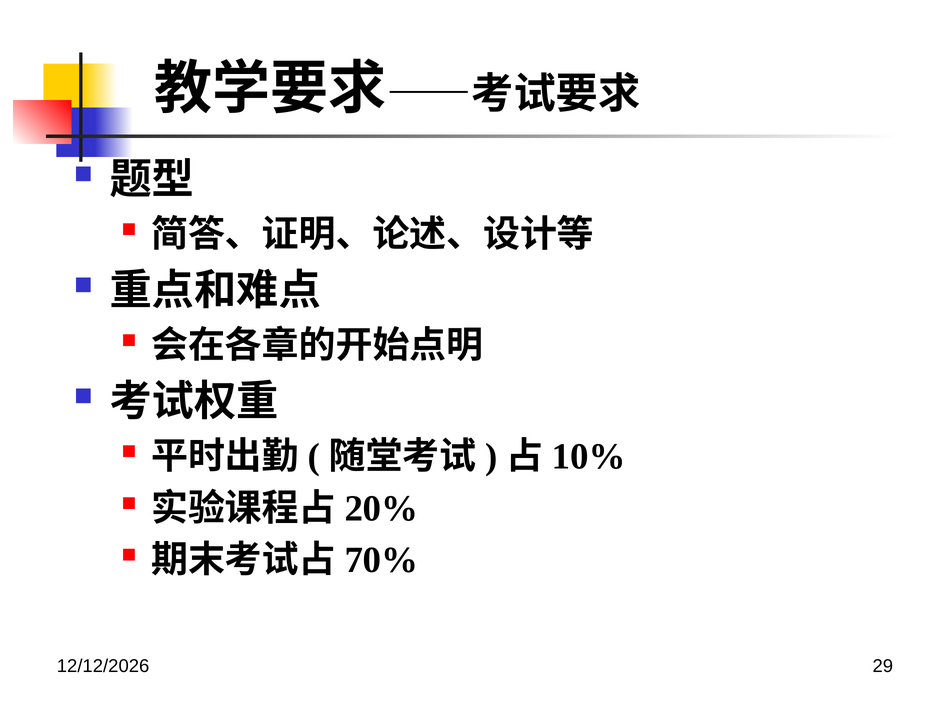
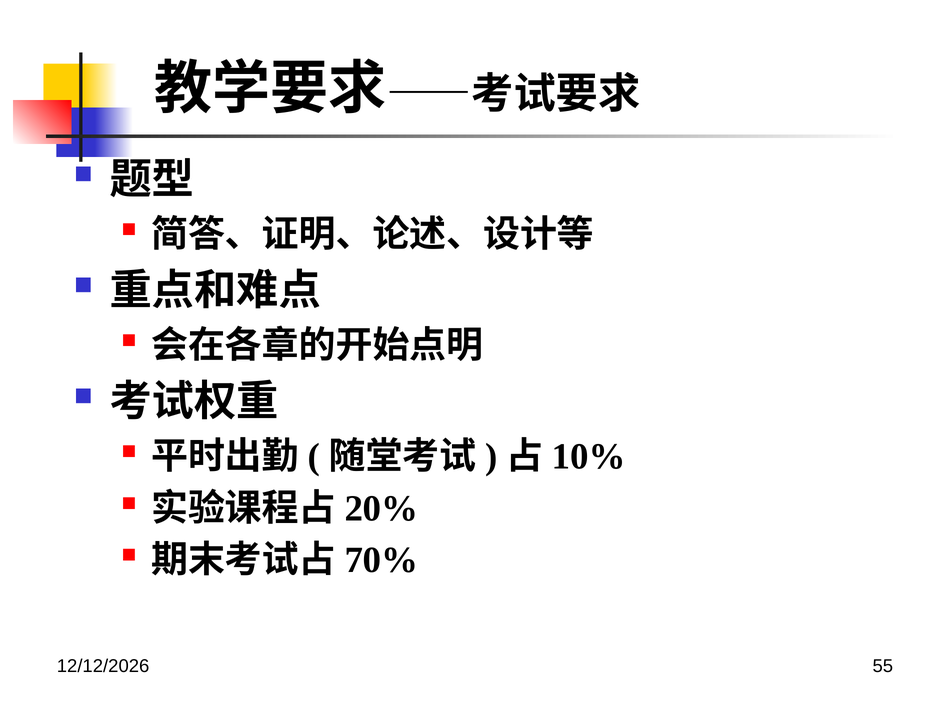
29: 29 -> 55 (883, 666)
